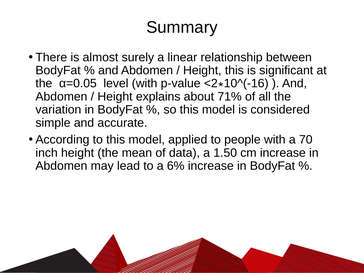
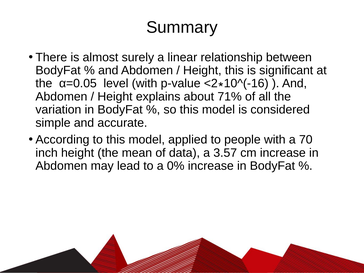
1.50: 1.50 -> 3.57 (225, 153)
6%: 6% -> 0% (176, 166)
